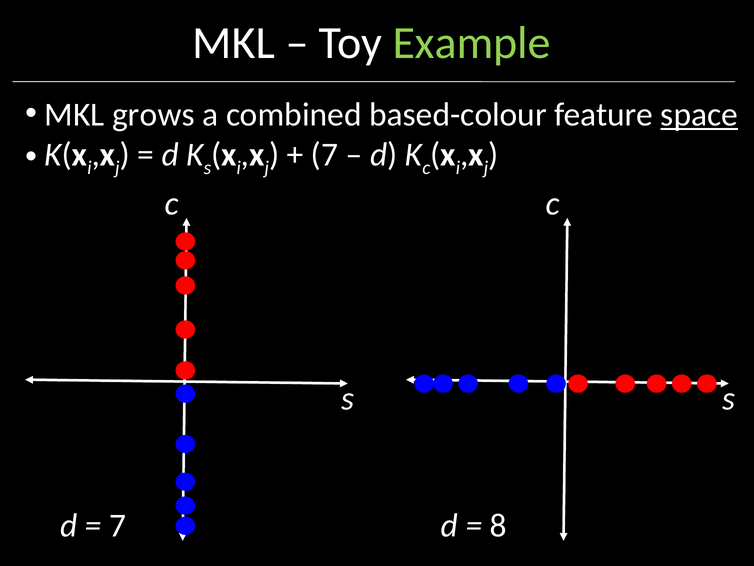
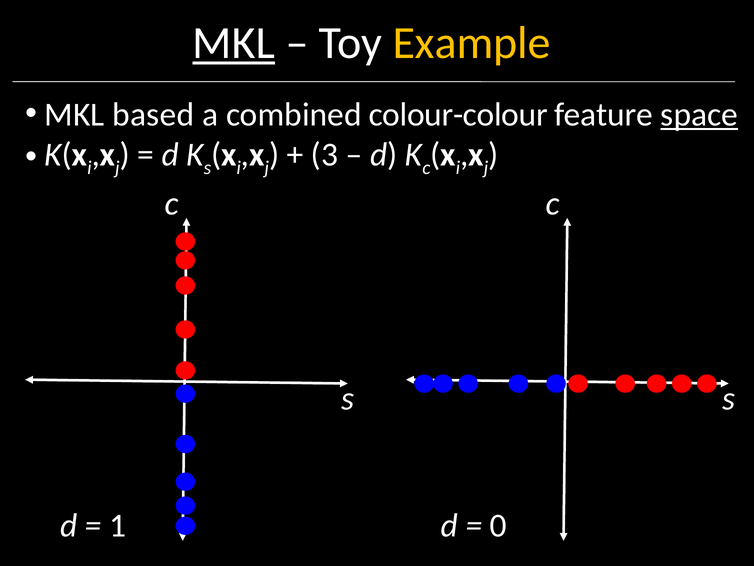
MKL underline: none -> present (234, 43)
Example colour: light green -> yellow (472, 43)
grows: grows -> based (153, 115)
based-colour: based-colour -> colour-colour (458, 115)
7: 7 -> 3 (324, 155)
7: 7 -> 1 (118, 525)
8: 8 -> 0 (498, 525)
